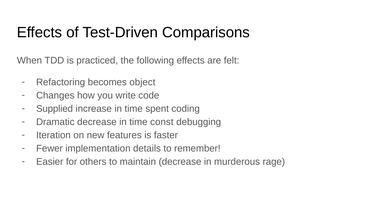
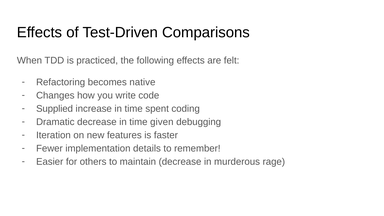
object: object -> native (142, 82)
const: const -> given (162, 122)
